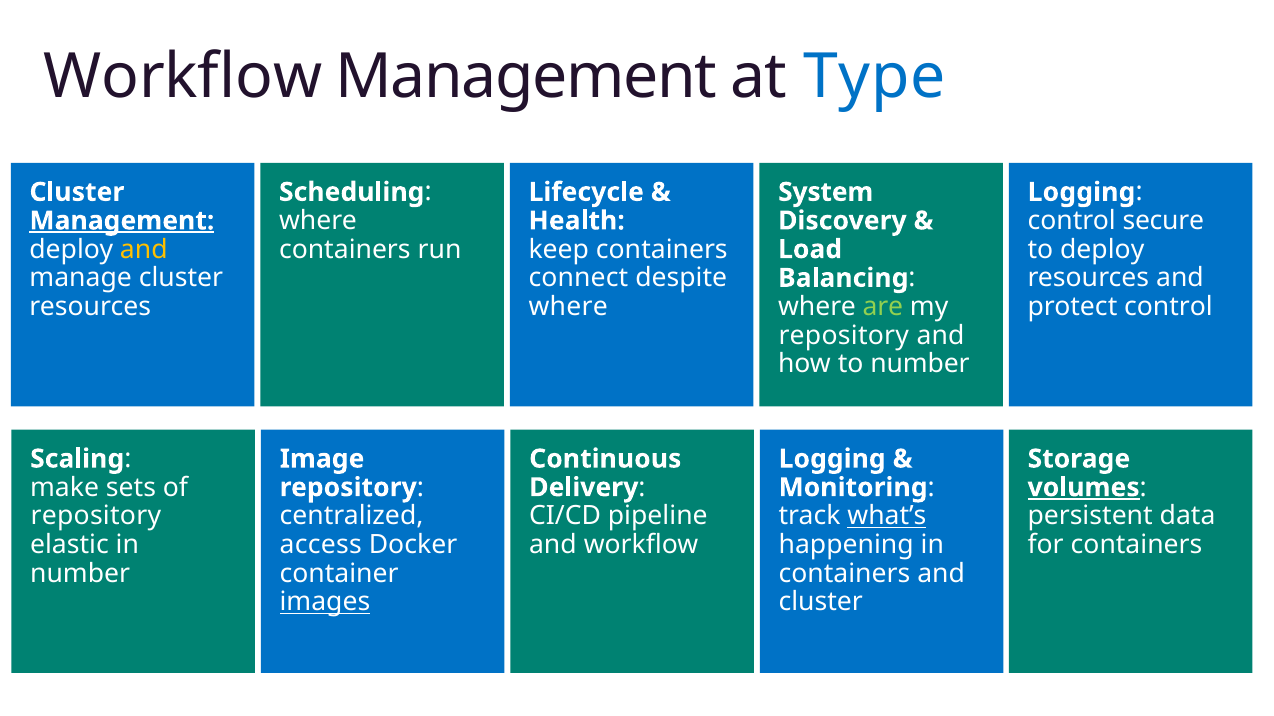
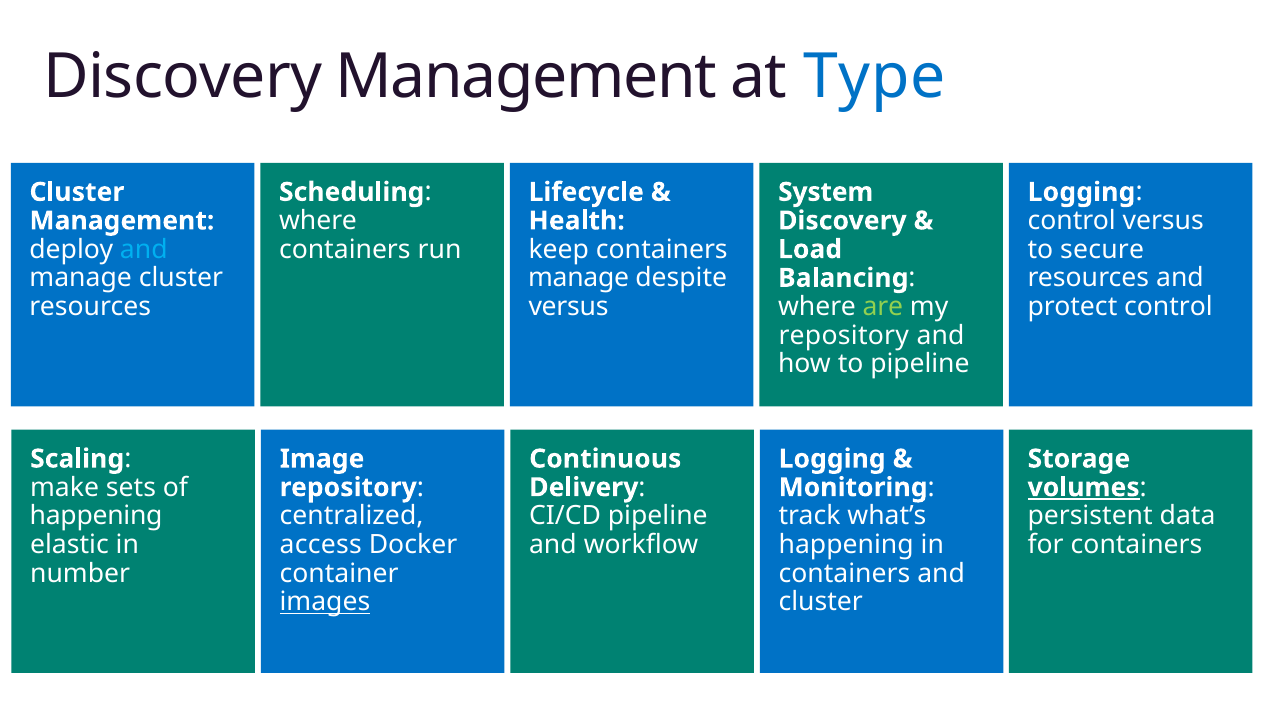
Workflow: Workflow -> Discovery (183, 77)
control secure: secure -> versus (1163, 221)
Management underline: present -> none (122, 221)
and colour: yellow -> light blue (144, 250)
to deploy: deploy -> secure (1102, 250)
connect: connect -> manage (579, 278)
where: where -> versus (569, 307)
to number: number -> pipeline (920, 364)
repository: repository -> happening (96, 517)
what’s underline: present -> none (887, 517)
